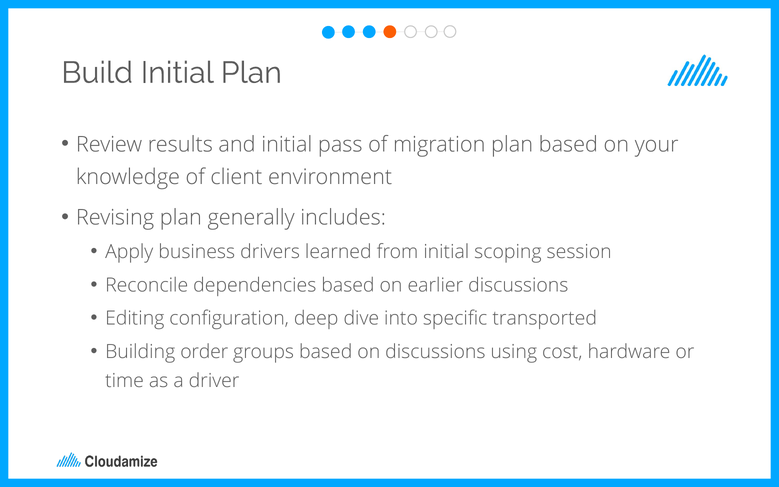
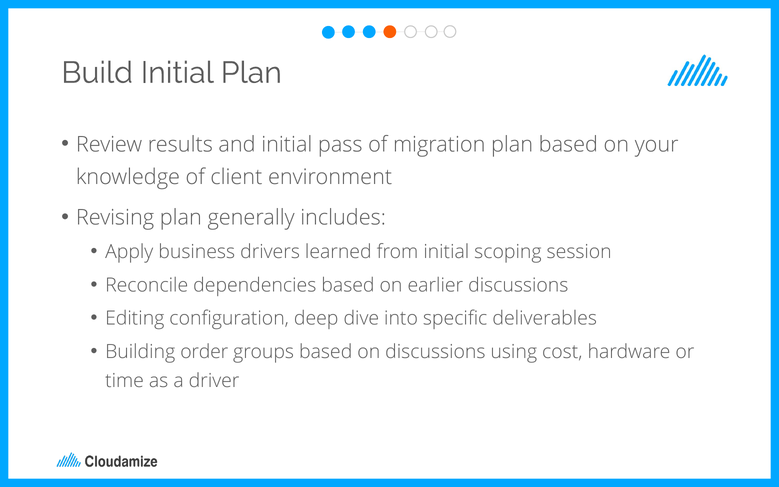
transported: transported -> deliverables (545, 318)
